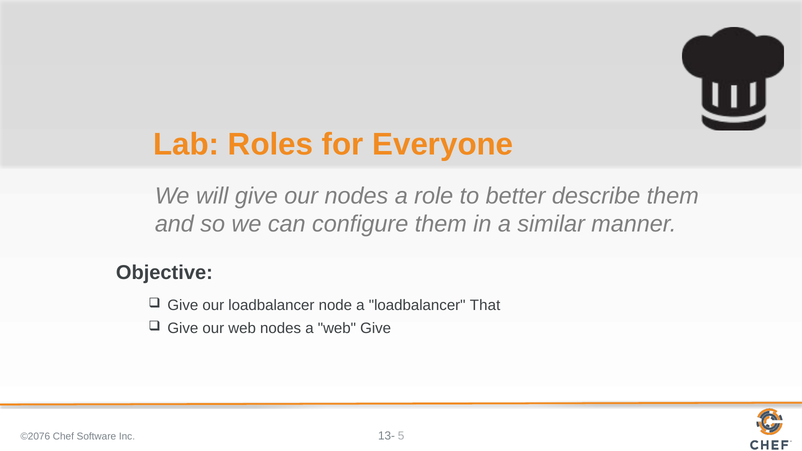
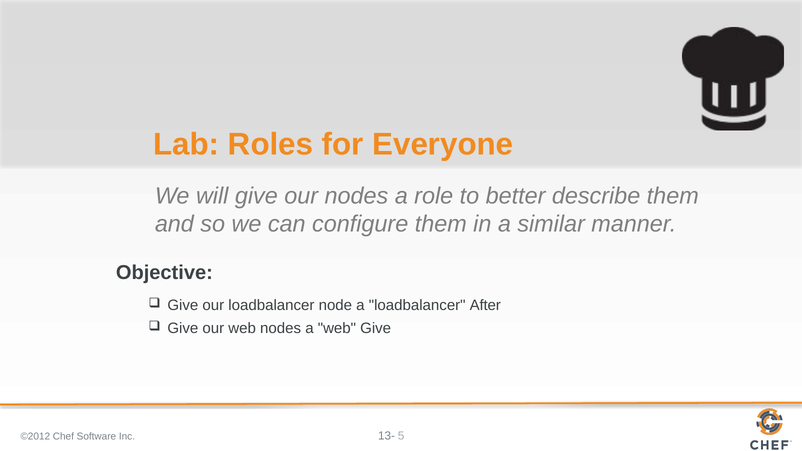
That: That -> After (485, 306)
©2076: ©2076 -> ©2012 (35, 436)
